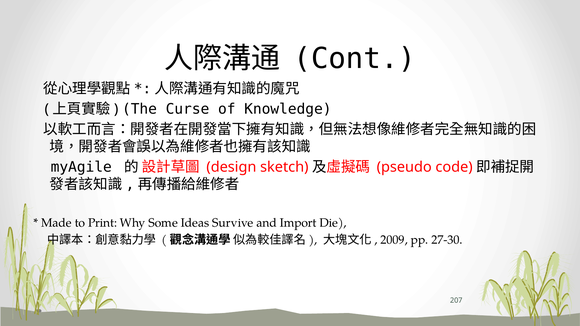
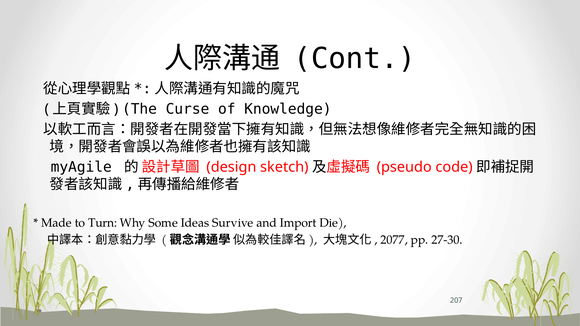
Print: Print -> Turn (103, 223)
2009: 2009 -> 2077 (394, 240)
